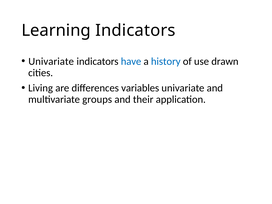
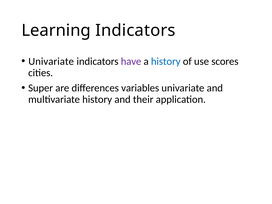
have colour: blue -> purple (131, 61)
drawn: drawn -> scores (225, 61)
Living: Living -> Super (41, 88)
multivariate groups: groups -> history (97, 99)
